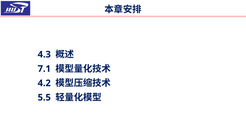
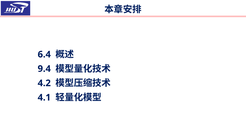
4.3: 4.3 -> 6.4 (44, 55)
7.1: 7.1 -> 9.4 (44, 69)
5.5: 5.5 -> 4.1 (44, 98)
